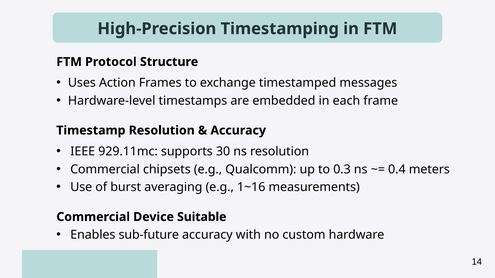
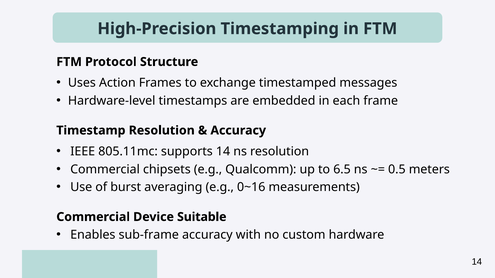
929.11mc: 929.11mc -> 805.11mc (128, 152)
supports 30: 30 -> 14 (223, 152)
0.3: 0.3 -> 6.5 (342, 170)
0.4: 0.4 -> 0.5 (397, 170)
1~16: 1~16 -> 0~16 (251, 188)
sub-future: sub-future -> sub-frame (149, 235)
